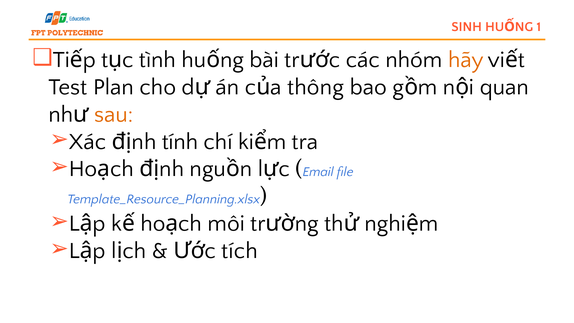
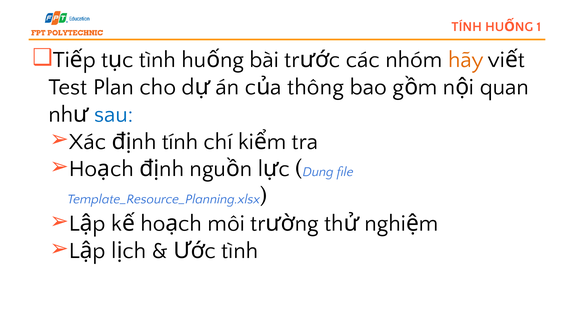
SINH: SINH -> TÍNH (467, 27)
sau colour: orange -> blue (114, 114)
Email: Email -> Dung (318, 172)
tích: tích -> tình (240, 251)
